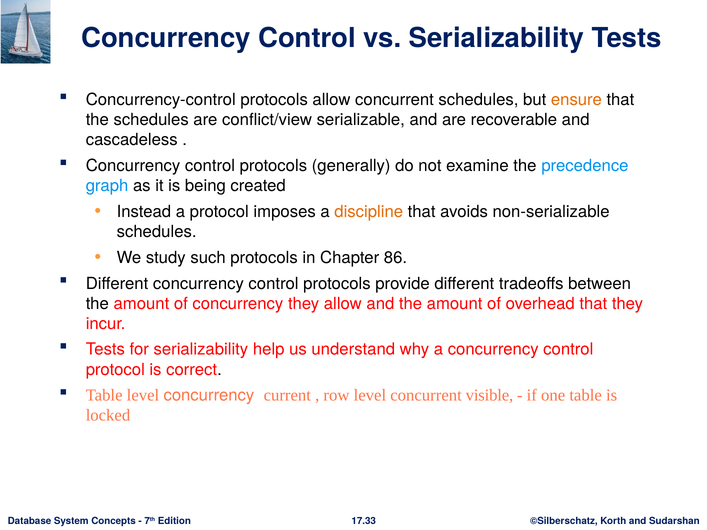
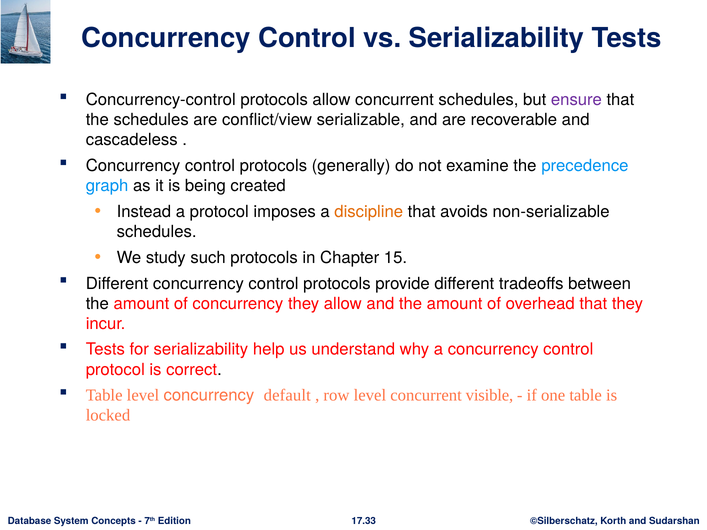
ensure colour: orange -> purple (576, 100)
86: 86 -> 15 (395, 258)
current: current -> default (287, 396)
